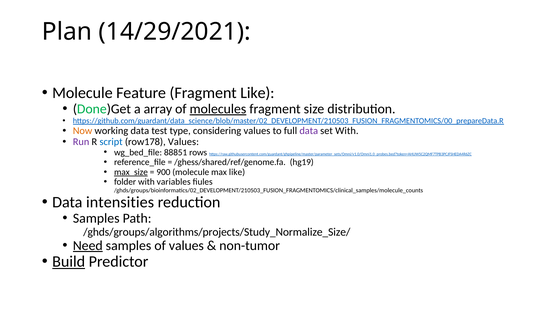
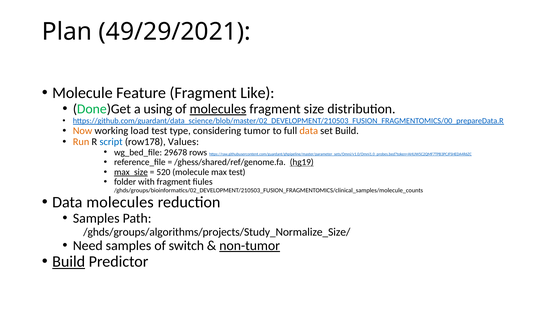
14/29/2021: 14/29/2021 -> 49/29/2021 (175, 32)
array: array -> using (158, 109)
working data: data -> load (140, 131)
considering values: values -> tumor (257, 131)
data colour: purple -> orange (309, 131)
set With: With -> Build (347, 131)
Run colour: purple -> orange (81, 142)
88851: 88851 -> 29678 (176, 153)
hg19 underline: none -> present (302, 162)
900: 900 -> 520 (163, 172)
max like: like -> test (237, 172)
with variables: variables -> fragment (174, 182)
Data intensities: intensities -> molecules (120, 202)
Need underline: present -> none (88, 246)
of values: values -> switch (186, 246)
non-tumor underline: none -> present (250, 246)
